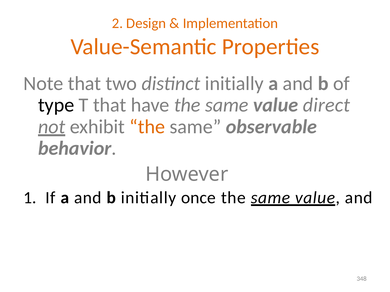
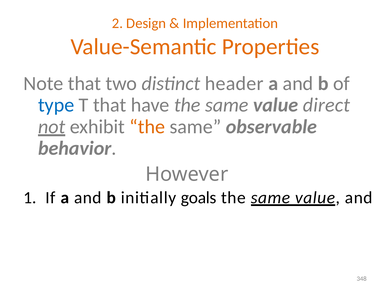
distinct initially: initially -> header (234, 84)
type colour: black -> blue (56, 105)
once: once -> goals (199, 198)
